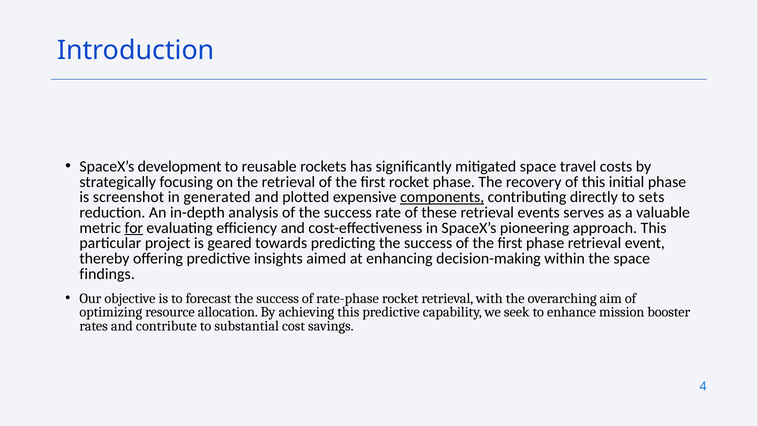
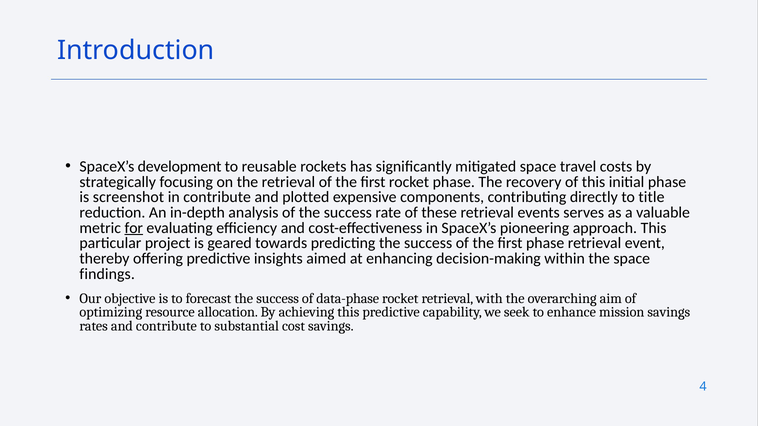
in generated: generated -> contribute (217, 197)
components underline: present -> none (442, 197)
sets: sets -> title (652, 197)
rate-phase: rate-phase -> data-phase (348, 299)
mission booster: booster -> savings (669, 313)
